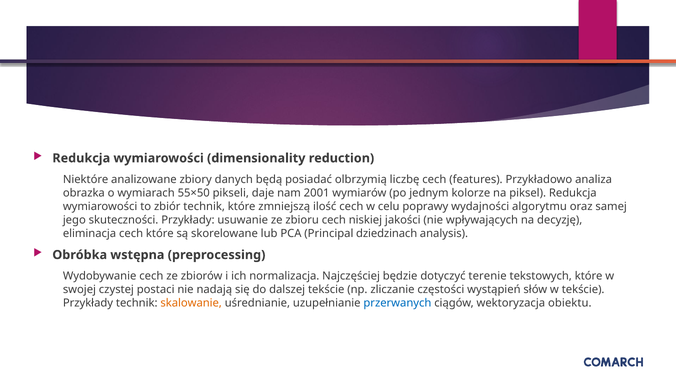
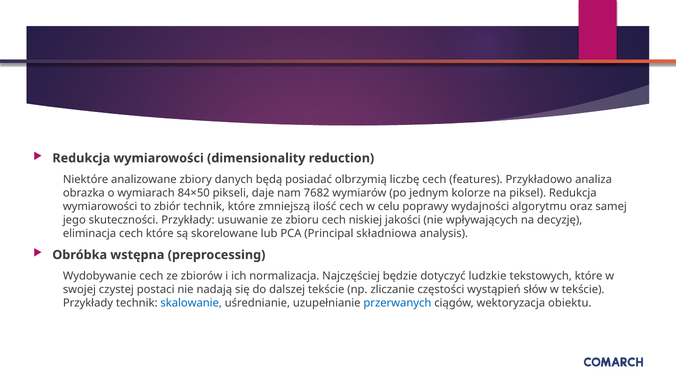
55×50: 55×50 -> 84×50 (194, 193)
2001: 2001 -> 7682 (317, 193)
dziedzinach: dziedzinach -> składniowa (387, 234)
terenie: terenie -> ludzkie (488, 276)
skalowanie colour: orange -> blue (191, 303)
